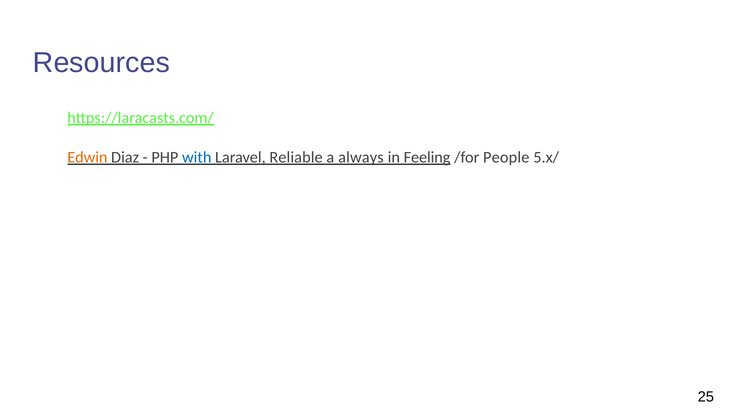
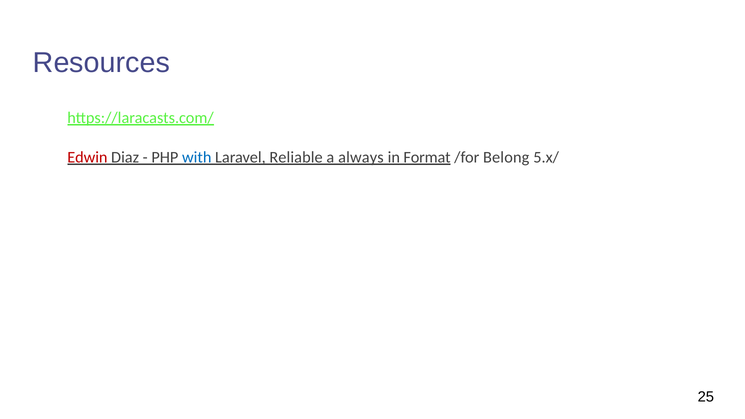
Edwin colour: orange -> red (87, 157)
Feeling: Feeling -> Format (427, 157)
People: People -> Belong (506, 157)
